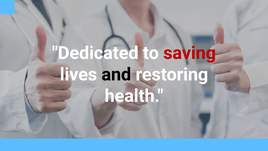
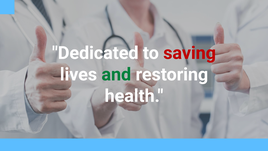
and colour: black -> green (116, 74)
